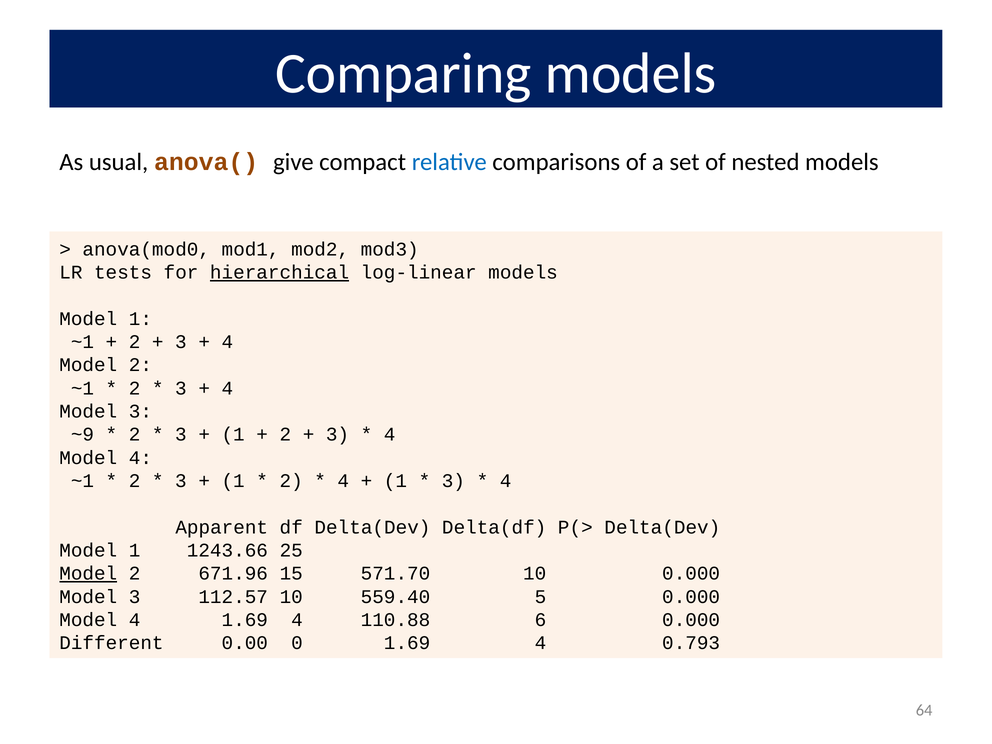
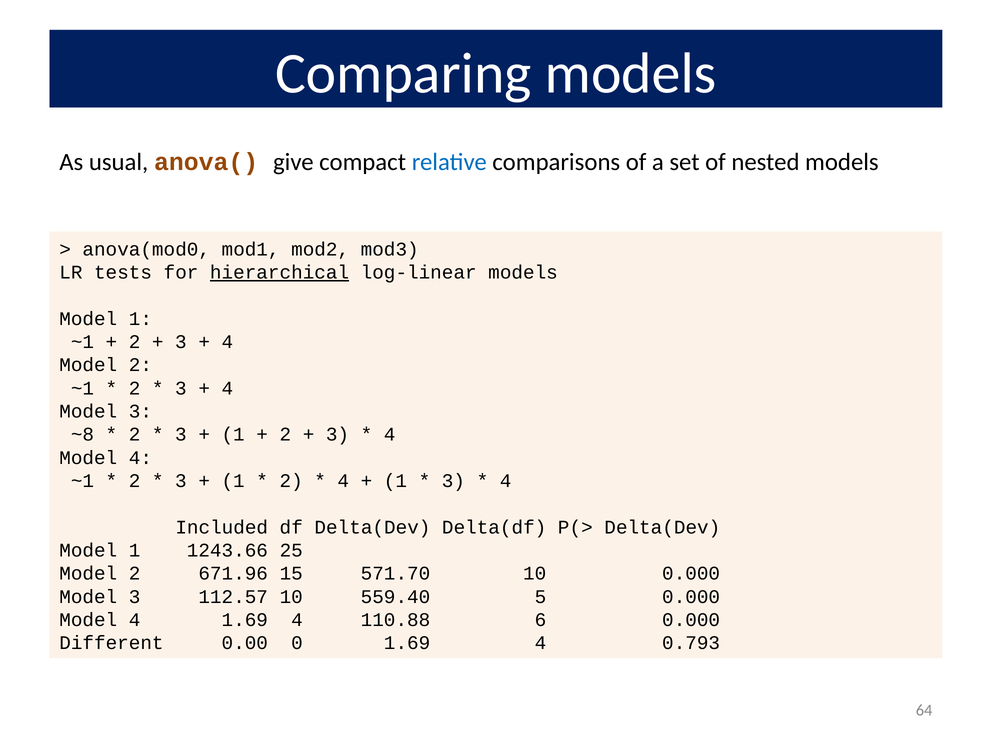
~9: ~9 -> ~8 (82, 435)
Apparent: Apparent -> Included (222, 527)
Model underline: present -> none (88, 573)
